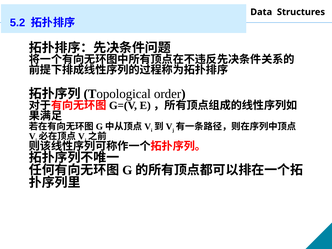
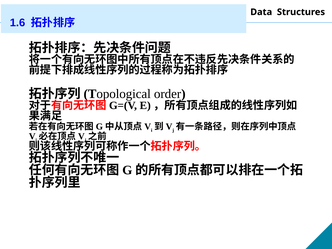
5.2: 5.2 -> 1.6 (18, 23)
